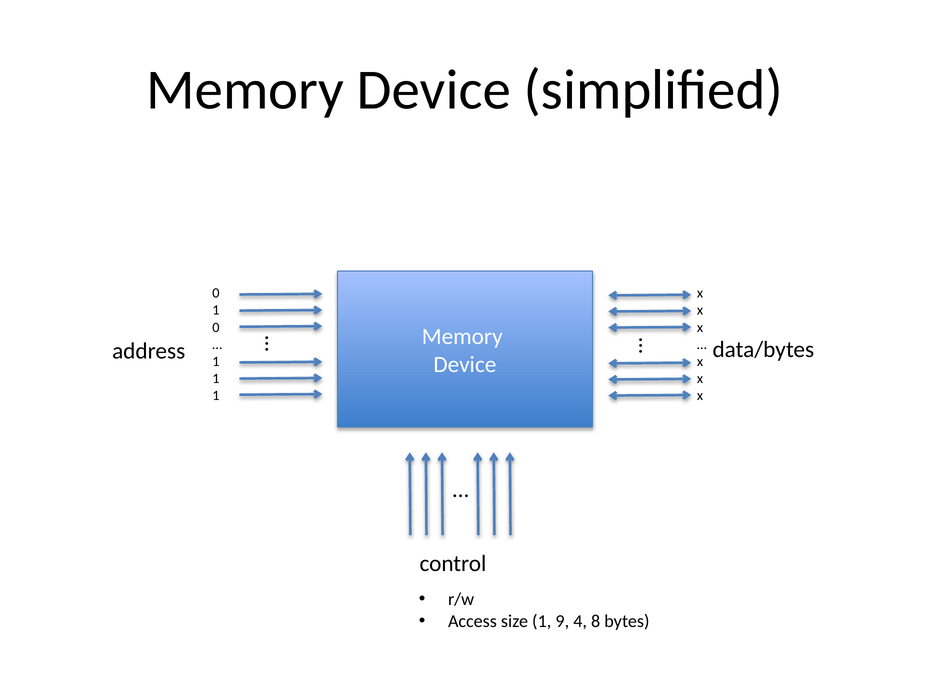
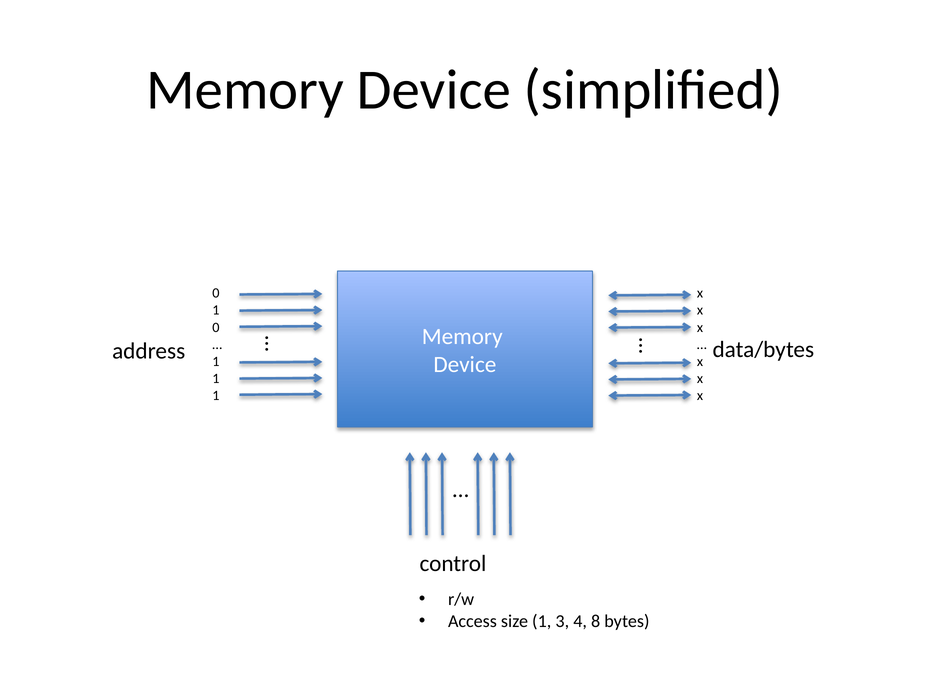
9: 9 -> 3 (562, 621)
